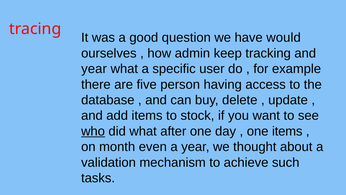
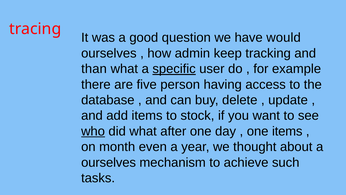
year: year -> than (94, 69)
specific underline: none -> present (174, 69)
validation: validation -> ourselves (109, 162)
